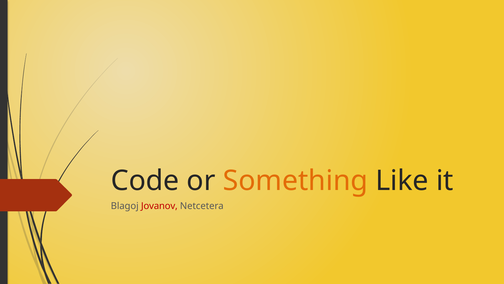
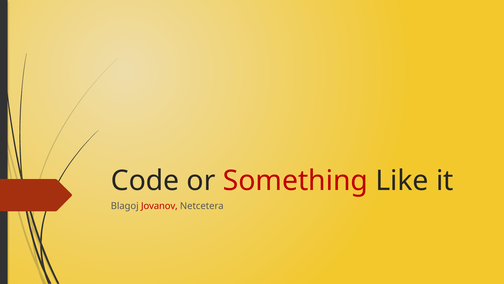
Something colour: orange -> red (295, 181)
